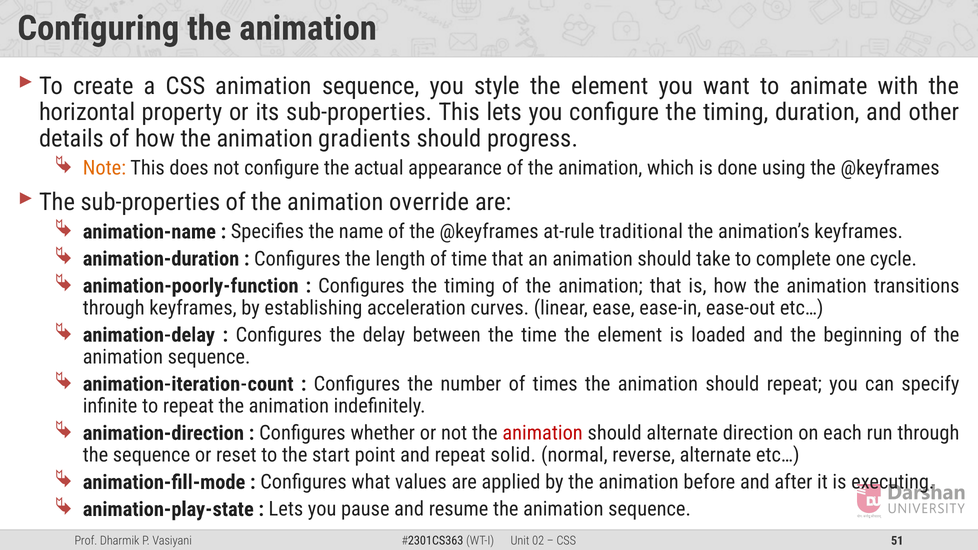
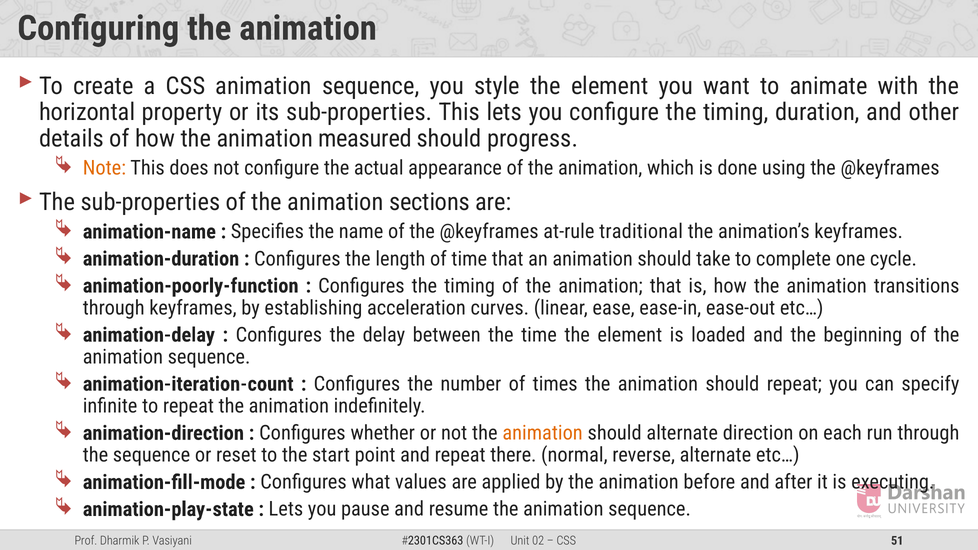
gradients: gradients -> measured (365, 139)
override: override -> sections (429, 202)
animation colour: red -> orange (543, 433)
solid: solid -> there (513, 455)
